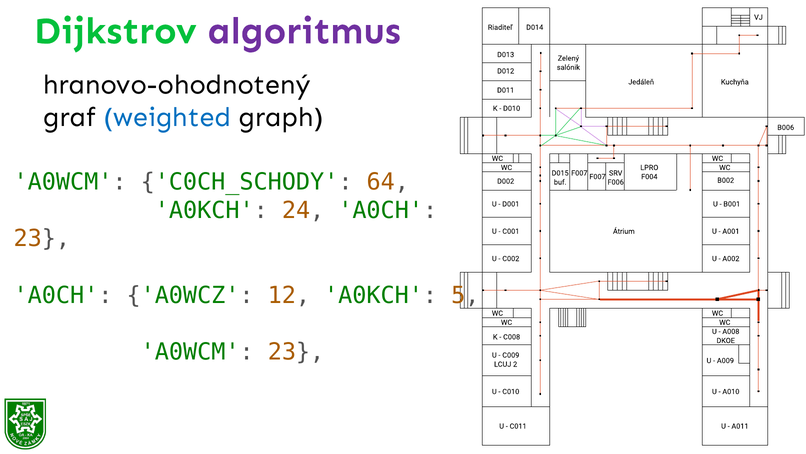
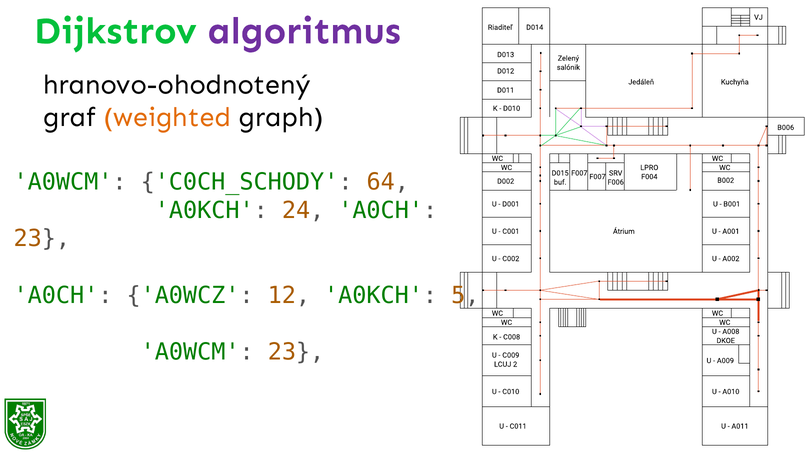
weighted colour: blue -> orange (167, 117)
